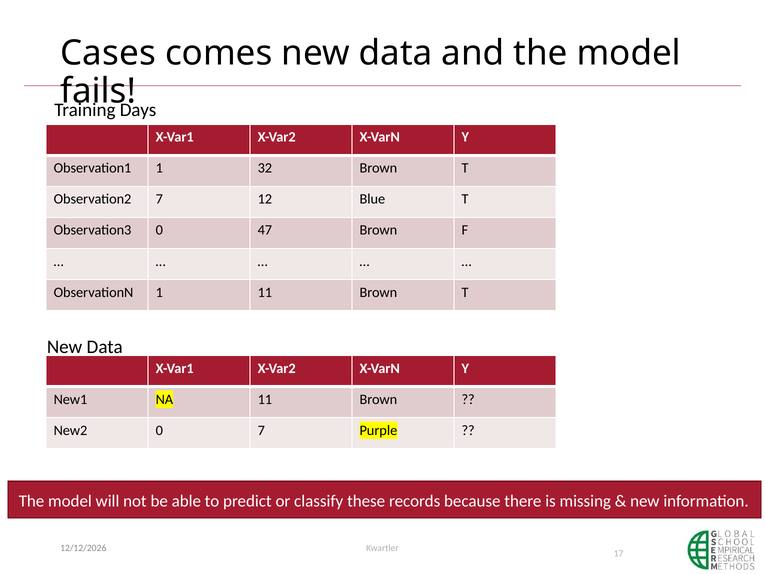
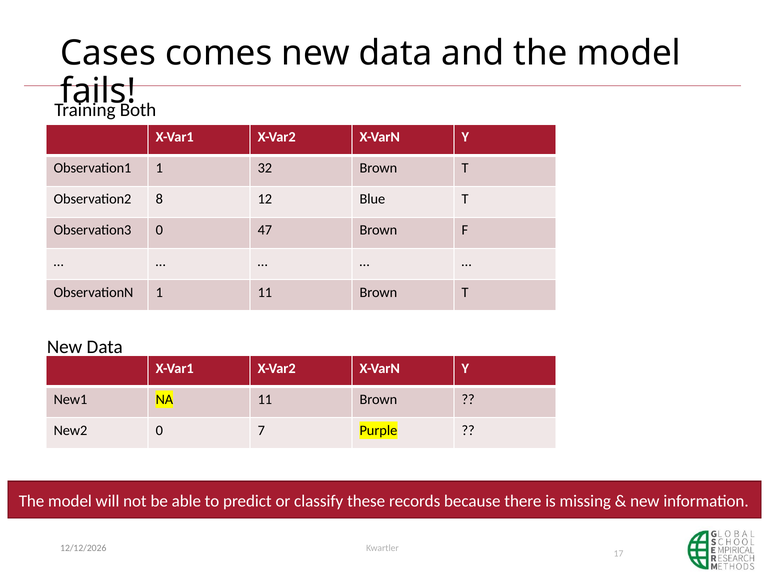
Days: Days -> Both (138, 110)
Observation2 7: 7 -> 8 (159, 199)
